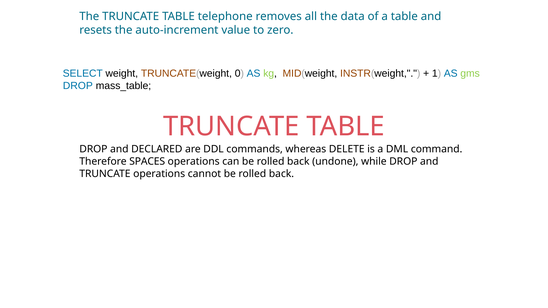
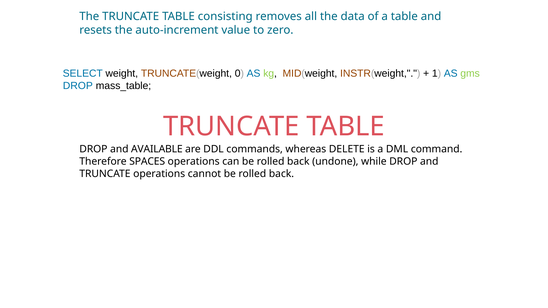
telephone: telephone -> consisting (225, 17)
DECLARED: DECLARED -> AVAILABLE (157, 149)
